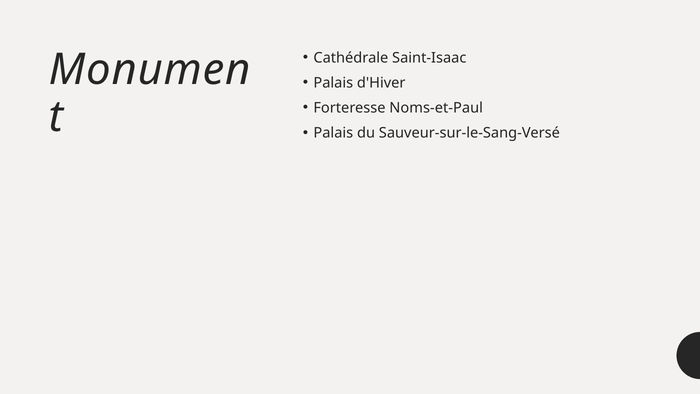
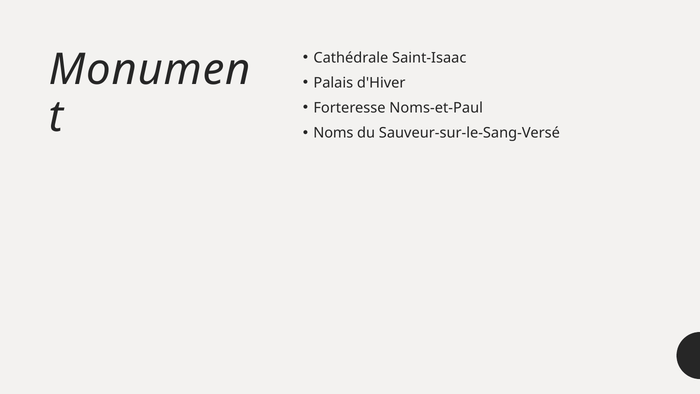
Palais: Palais -> Noms (333, 133)
